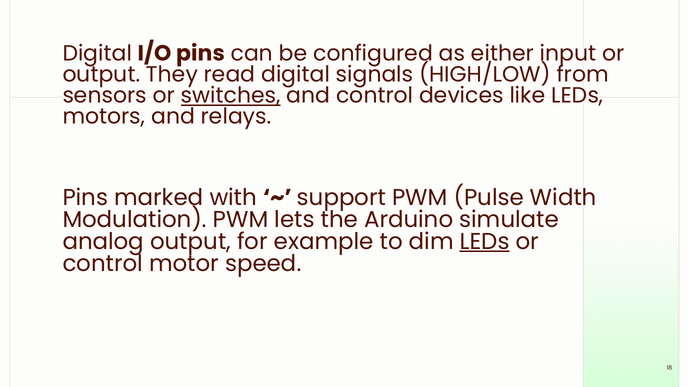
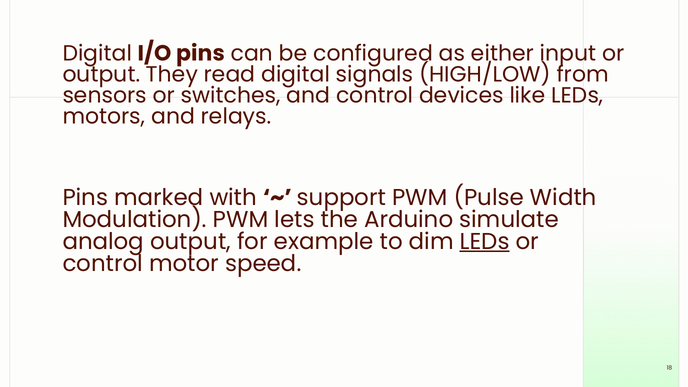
switches underline: present -> none (231, 96)
